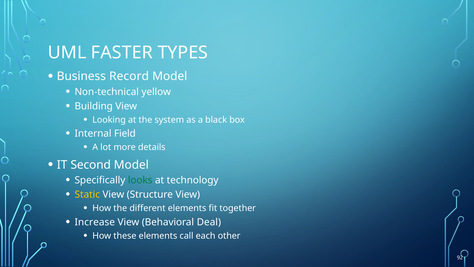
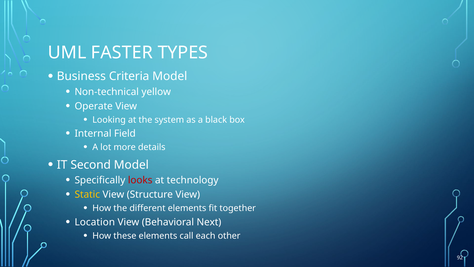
Record: Record -> Criteria (129, 76)
Building: Building -> Operate (94, 106)
looks colour: green -> red (140, 180)
Increase: Increase -> Location (95, 222)
Deal: Deal -> Next (209, 222)
